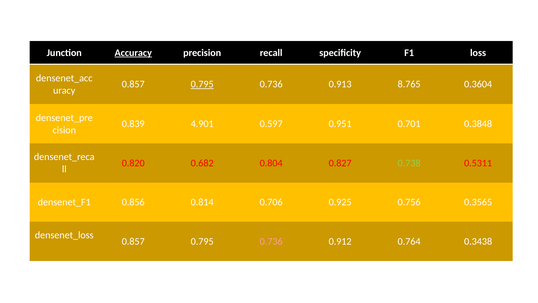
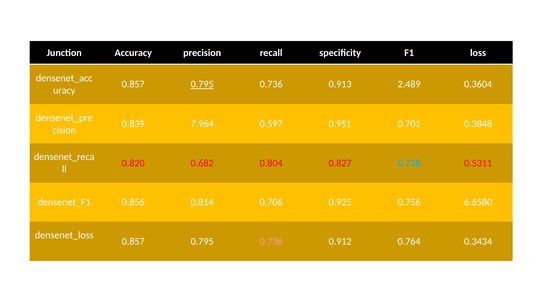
Accuracy underline: present -> none (133, 53)
8.765: 8.765 -> 2.489 (409, 84)
4.901: 4.901 -> 7.964 (202, 124)
0.738 colour: light green -> light blue (409, 163)
0.3565: 0.3565 -> 6.6580 (478, 202)
0.3438: 0.3438 -> 0.3434 (478, 241)
